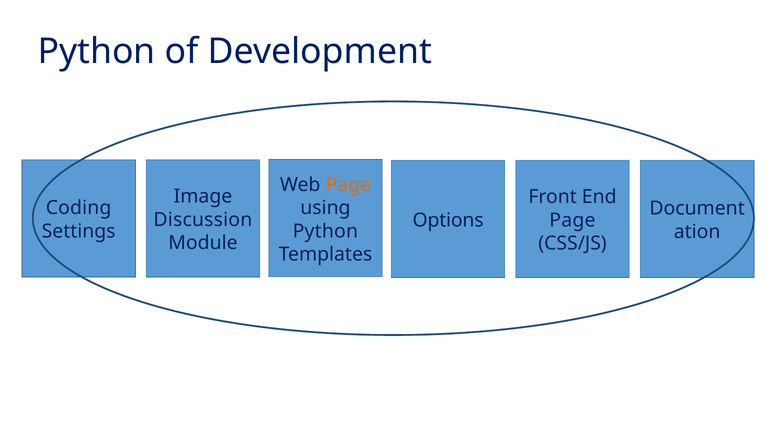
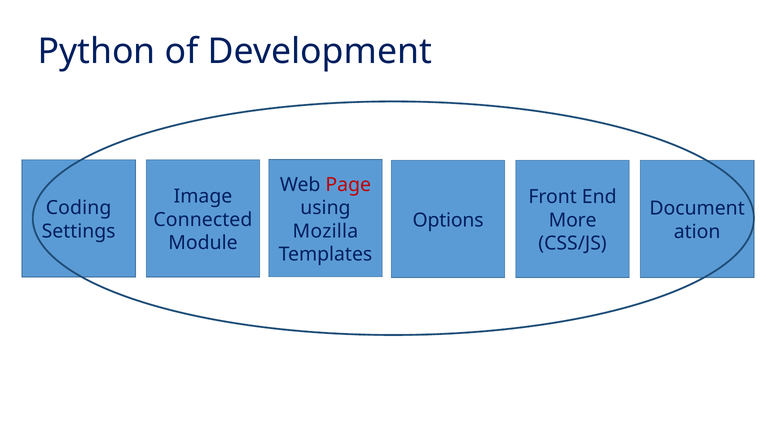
Page colour: orange -> red (348, 185)
Discussion: Discussion -> Connected (203, 220)
Page: Page -> More (573, 220)
Python: Python -> Mozilla (325, 231)
